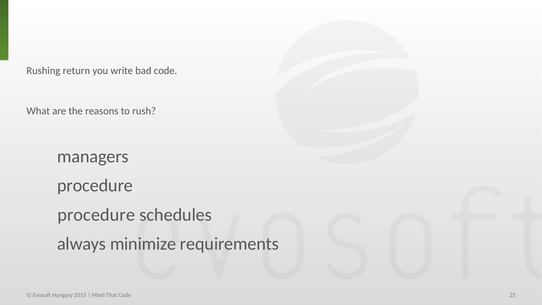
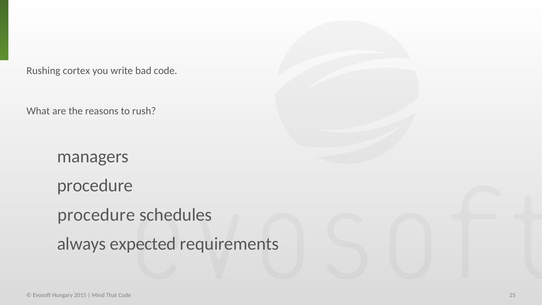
return: return -> cortex (76, 71)
minimize: minimize -> expected (143, 244)
